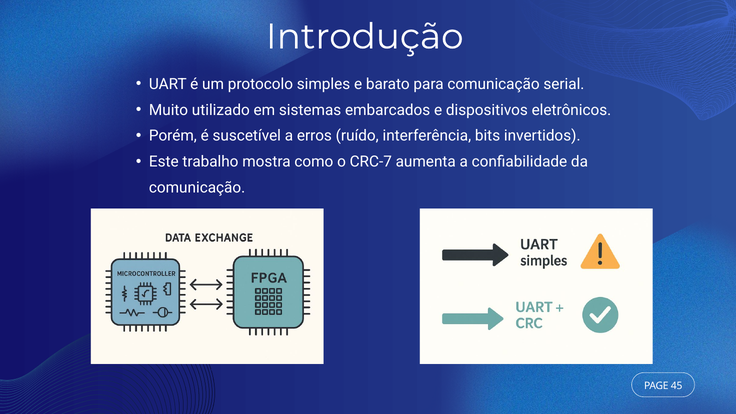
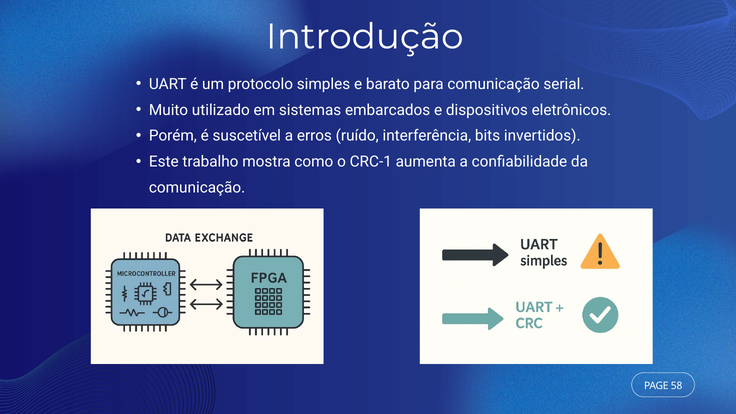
CRC-7: CRC-7 -> CRC-1 (371, 162)
45: 45 -> 58 (677, 386)
